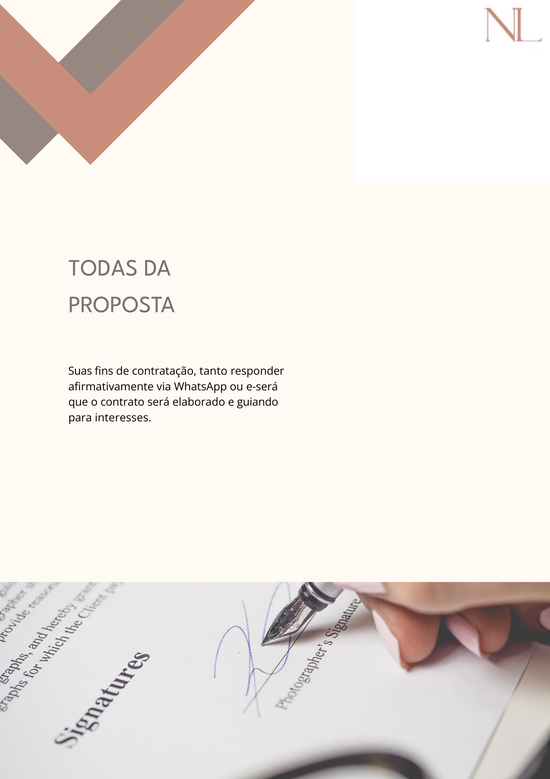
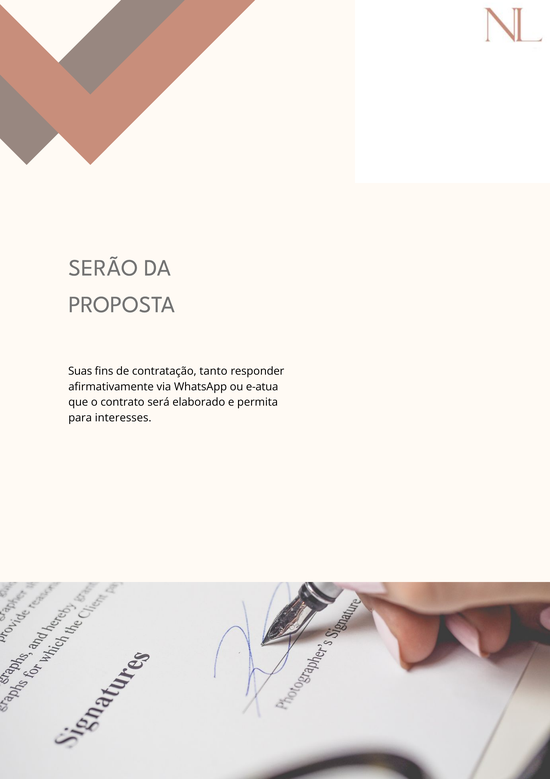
TODAS: TODAS -> SERÃO (103, 268)
e-será: e-será -> e-atua (262, 386)
guiando: guiando -> permita (258, 402)
